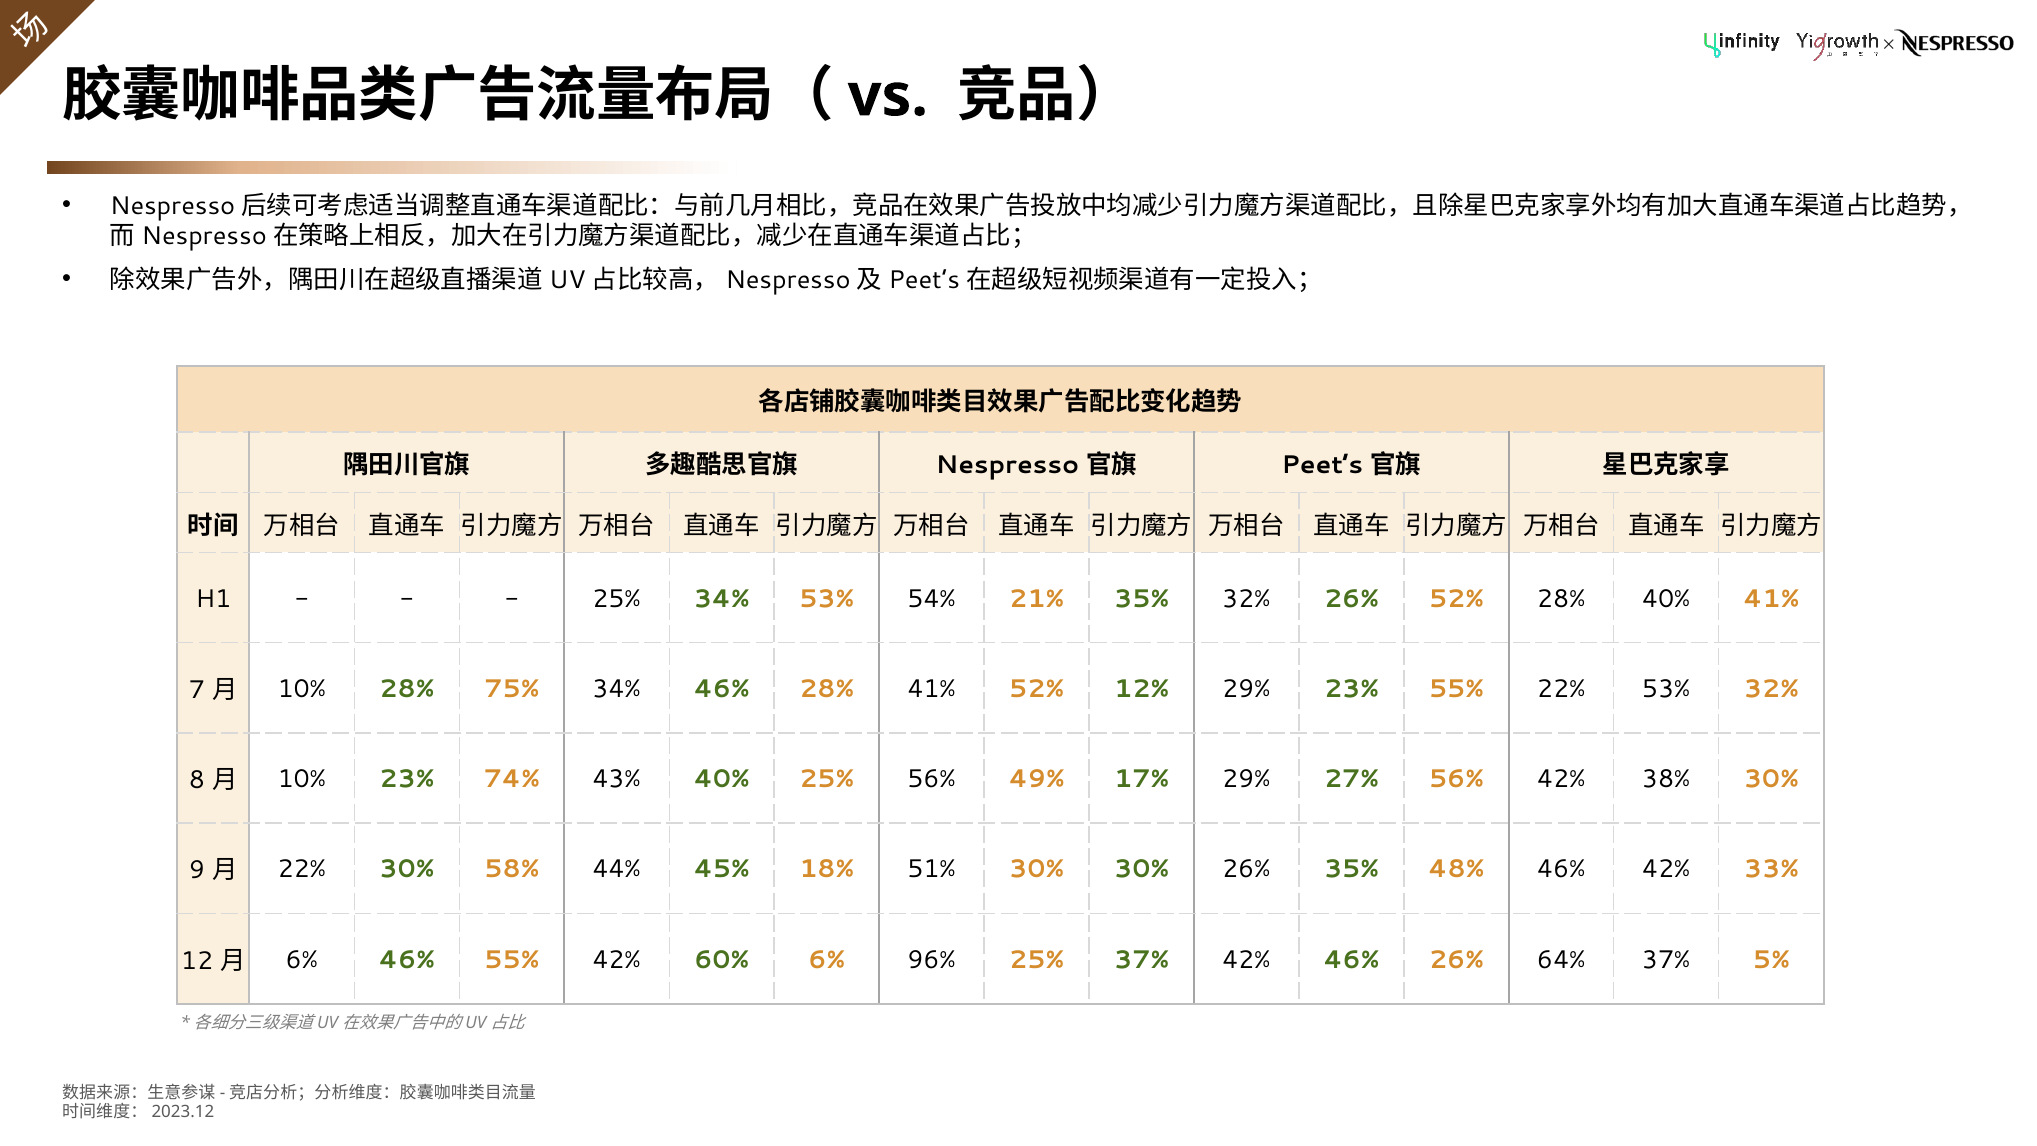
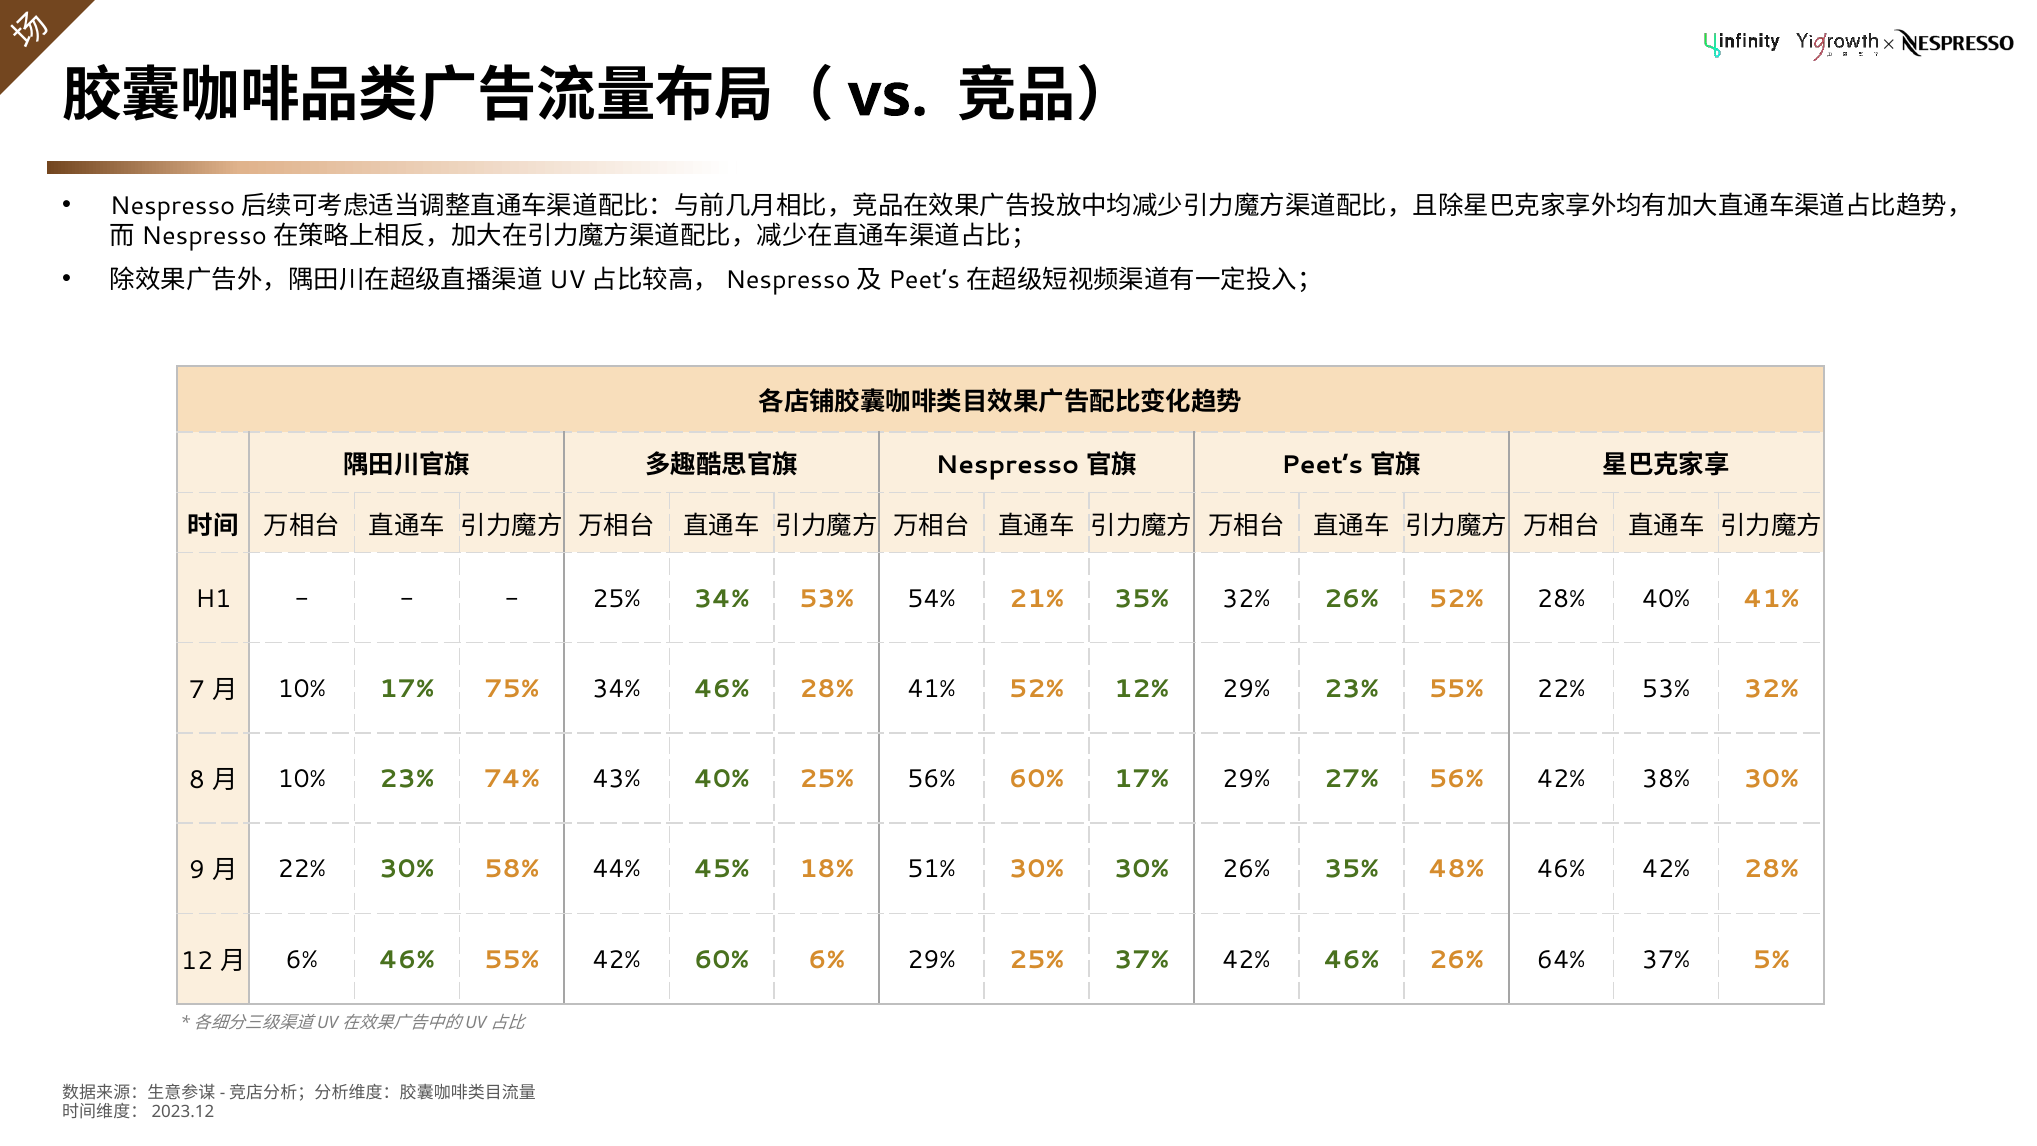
10% 28%: 28% -> 17% (407, 689)
56% 49%: 49% -> 60% (1037, 779)
42% 33%: 33% -> 28% (1771, 869)
6% 96%: 96% -> 29% (932, 960)
